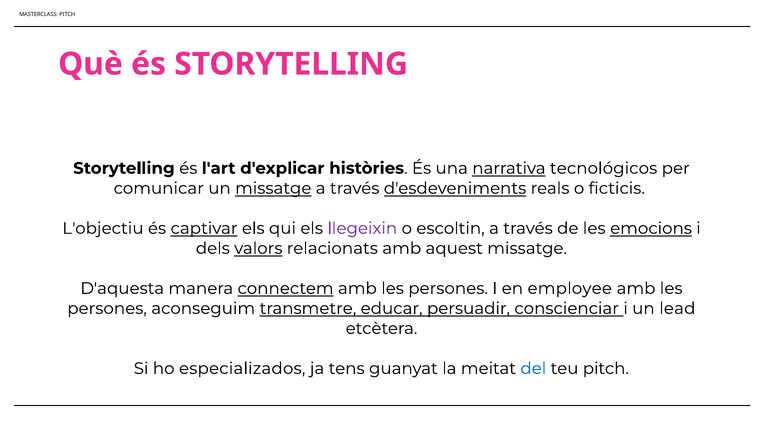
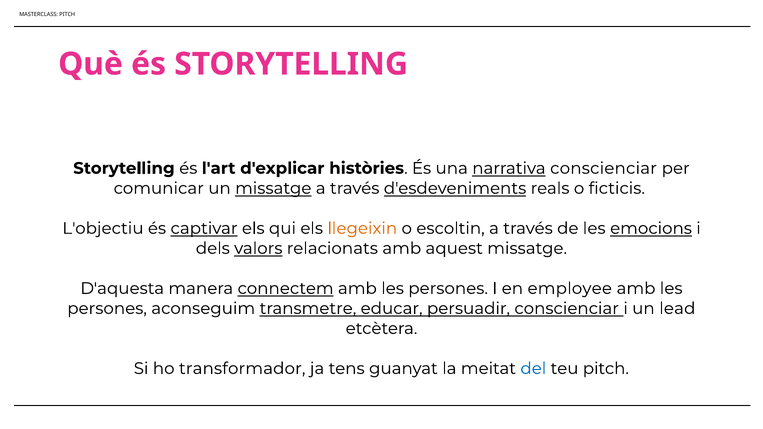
narrativa tecnológicos: tecnológicos -> conscienciar (603, 168)
llegeixin colour: purple -> orange (362, 228)
especializados: especializados -> transformador (242, 369)
